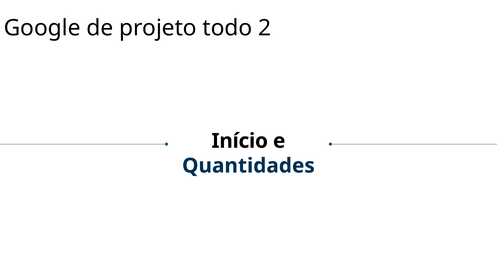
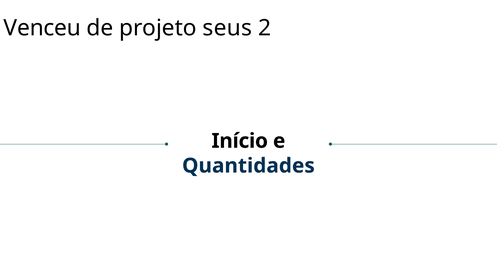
Google: Google -> Venceu (42, 28)
todo: todo -> seus (227, 28)
